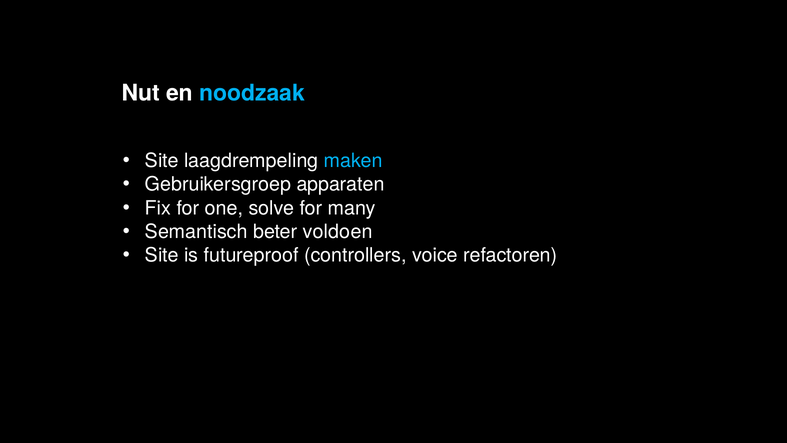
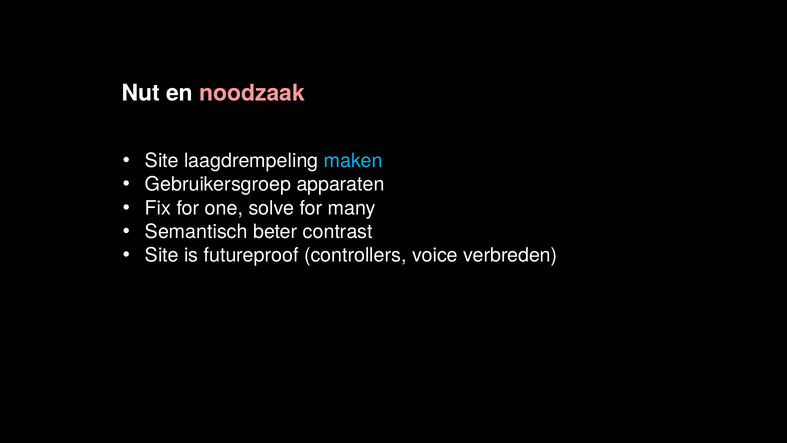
noodzaak colour: light blue -> pink (252, 93)
voldoen: voldoen -> contrast (338, 232)
refactoren: refactoren -> verbreden (510, 255)
